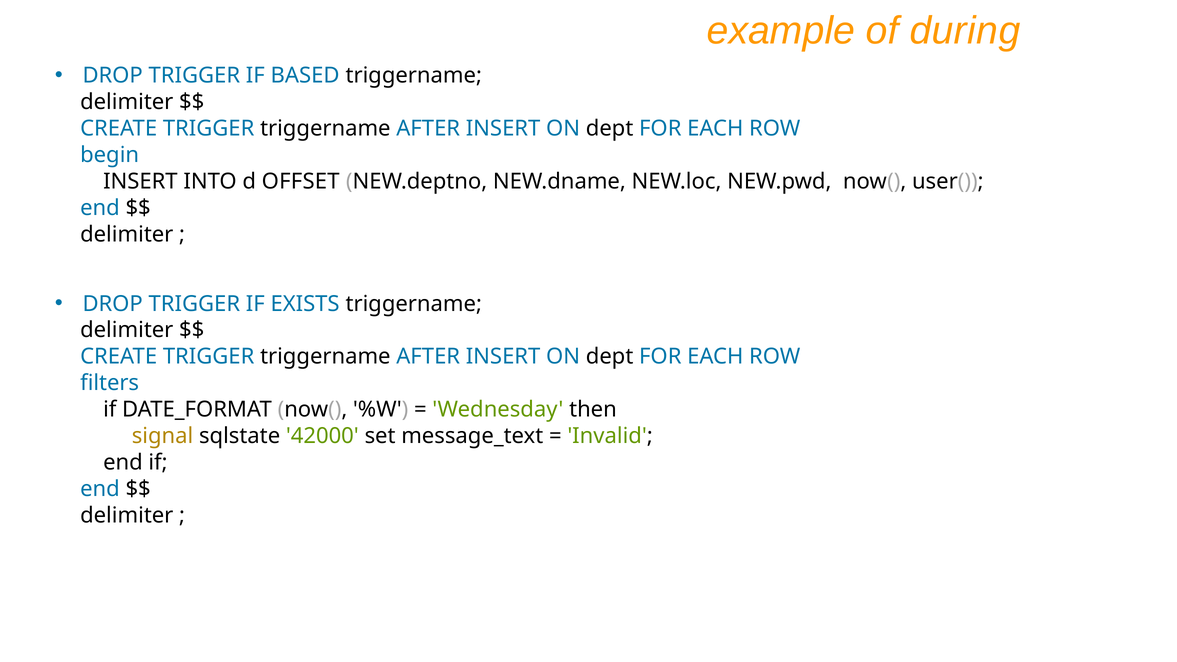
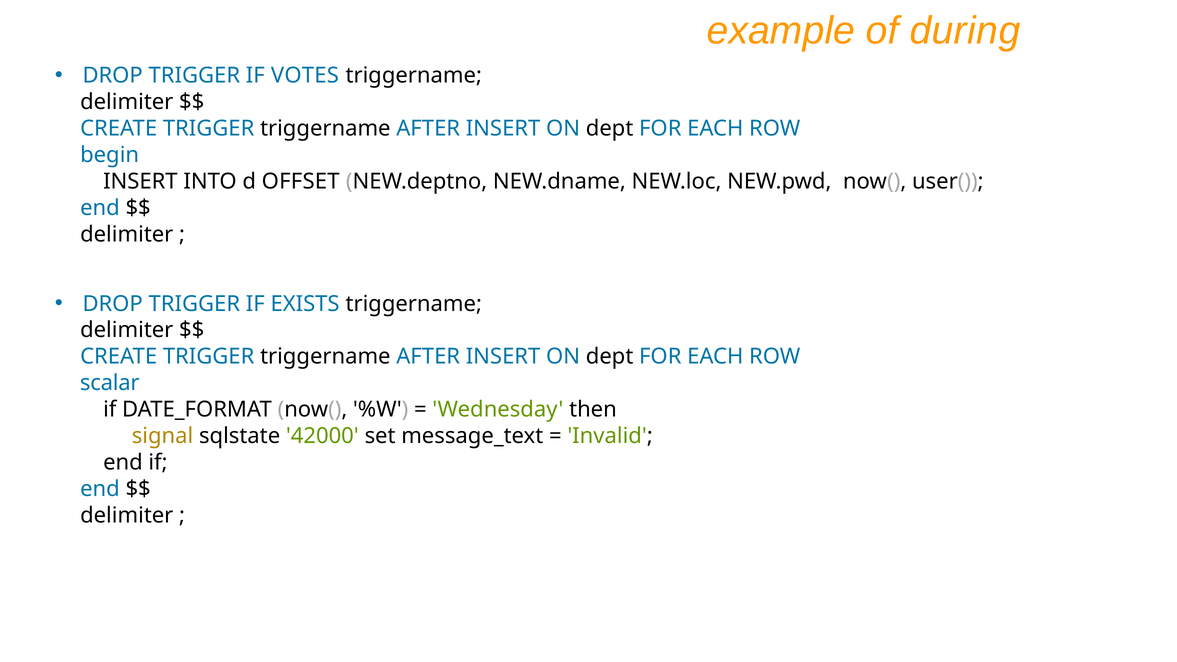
BASED: BASED -> VOTES (305, 76)
filters: filters -> scalar (110, 383)
